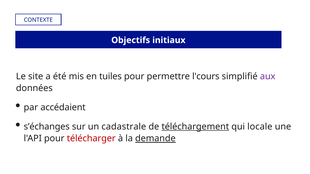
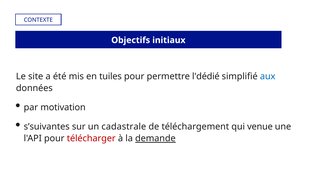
l'cours: l'cours -> l'dédié (206, 77)
aux colour: purple -> blue (268, 77)
accédaient: accédaient -> motivation (63, 108)
s’échanges: s’échanges -> s’suivantes (47, 127)
téléchargement underline: present -> none (195, 127)
locale: locale -> venue (260, 127)
